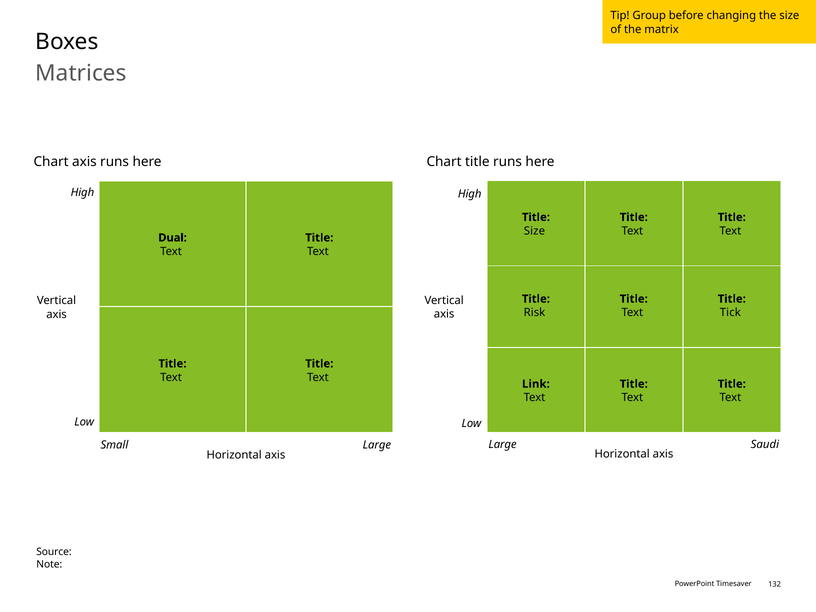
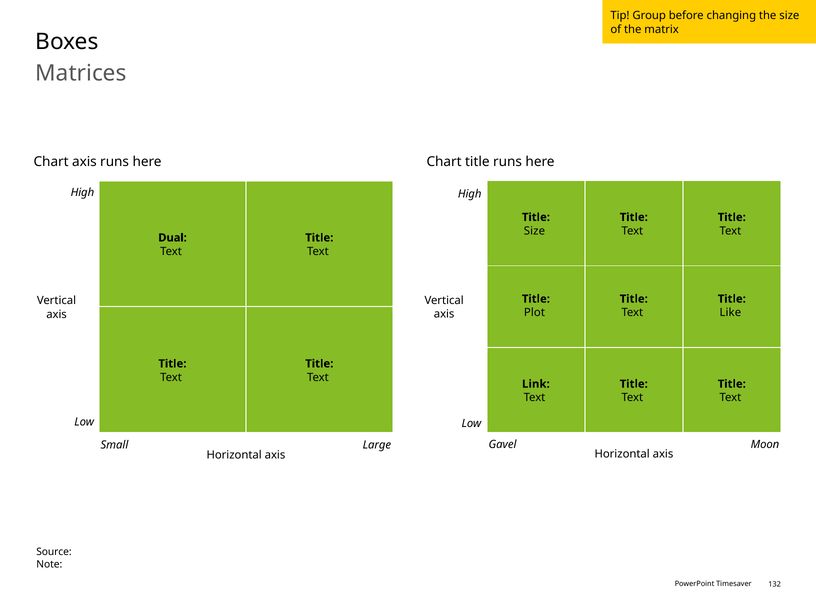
Risk: Risk -> Plot (534, 313)
Tick: Tick -> Like (730, 313)
Large: Large -> Gavel (503, 444)
Saudi: Saudi -> Moon (765, 444)
